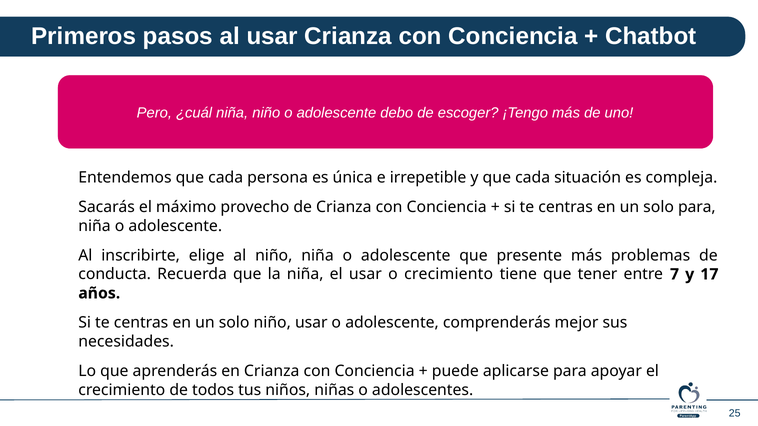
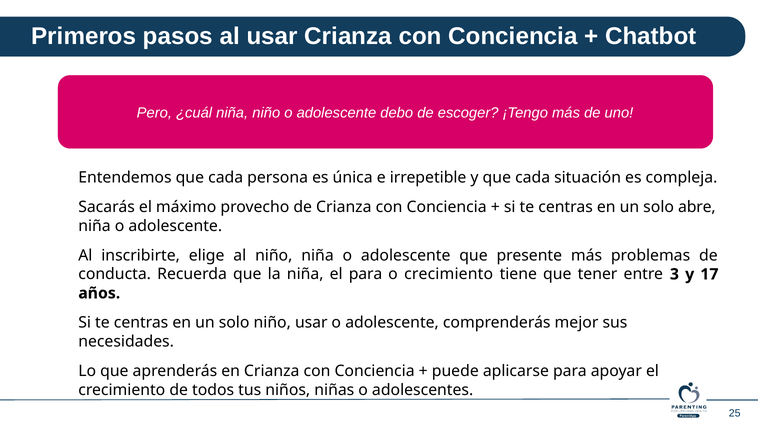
solo para: para -> abre (697, 207)
el usar: usar -> para (366, 275)
7: 7 -> 3 (674, 275)
